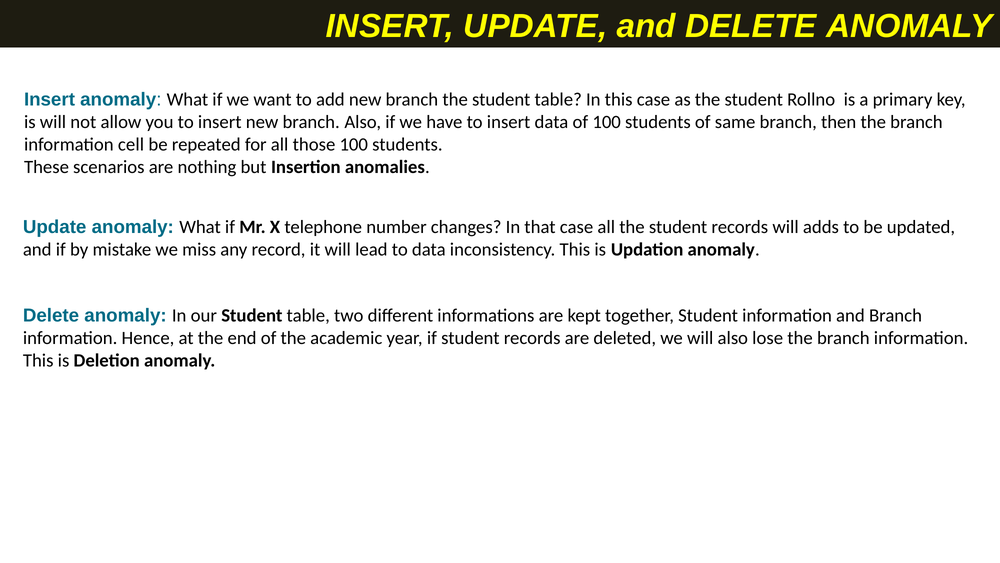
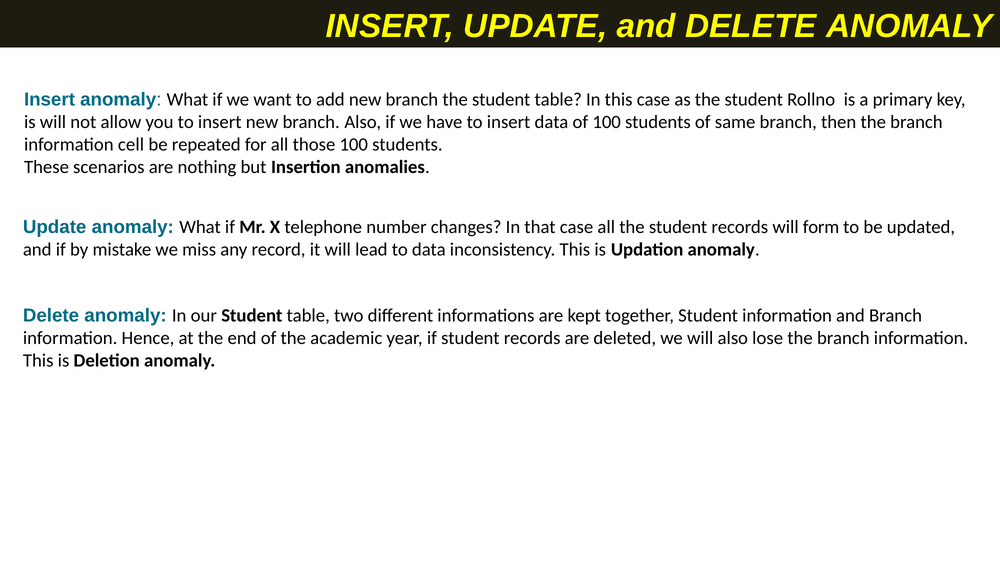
adds: adds -> form (821, 227)
